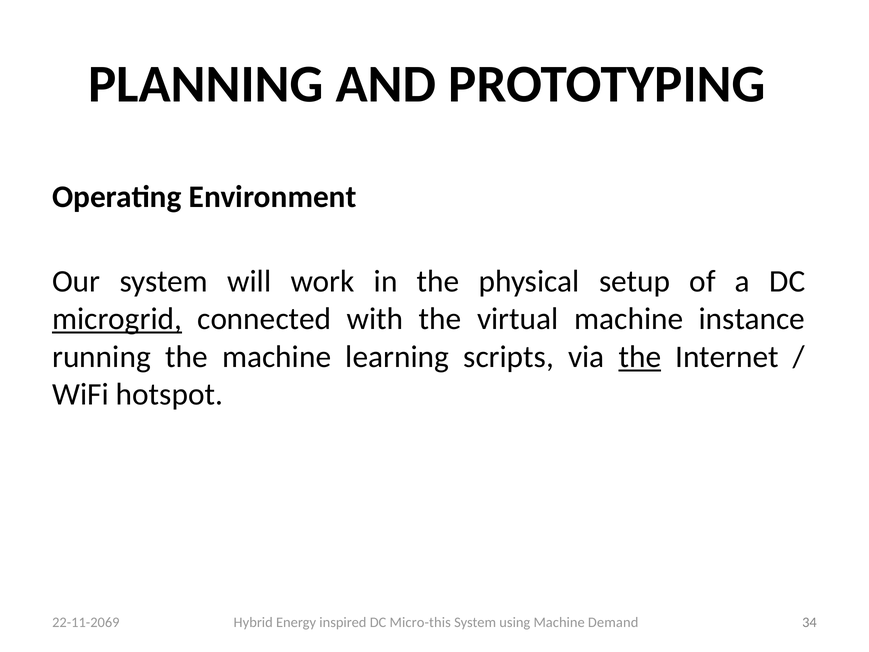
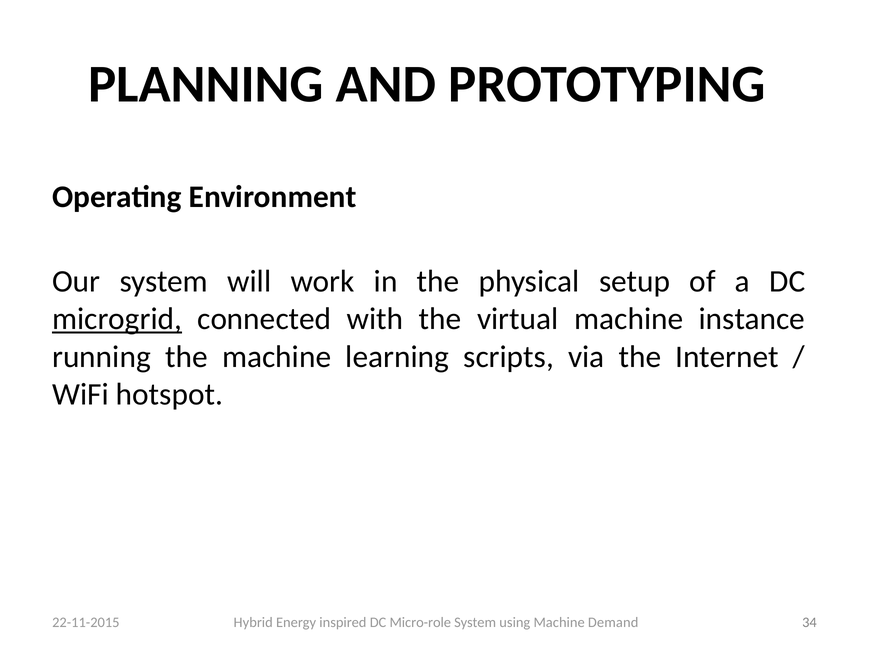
the underline: present -> none (640, 357)
22-11-2069: 22-11-2069 -> 22-11-2015 (86, 622)
Micro-this: Micro-this -> Micro-role (420, 622)
